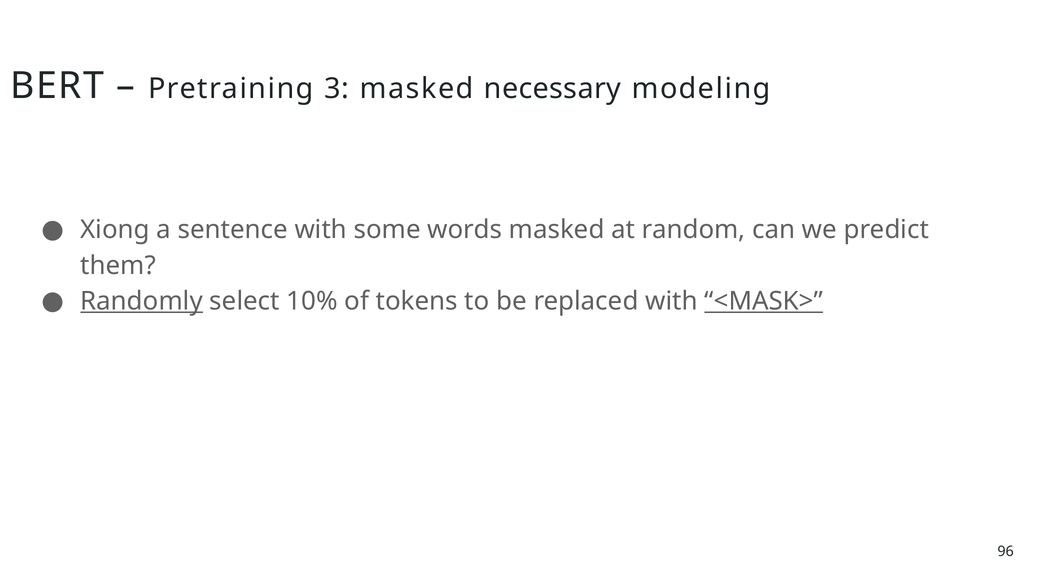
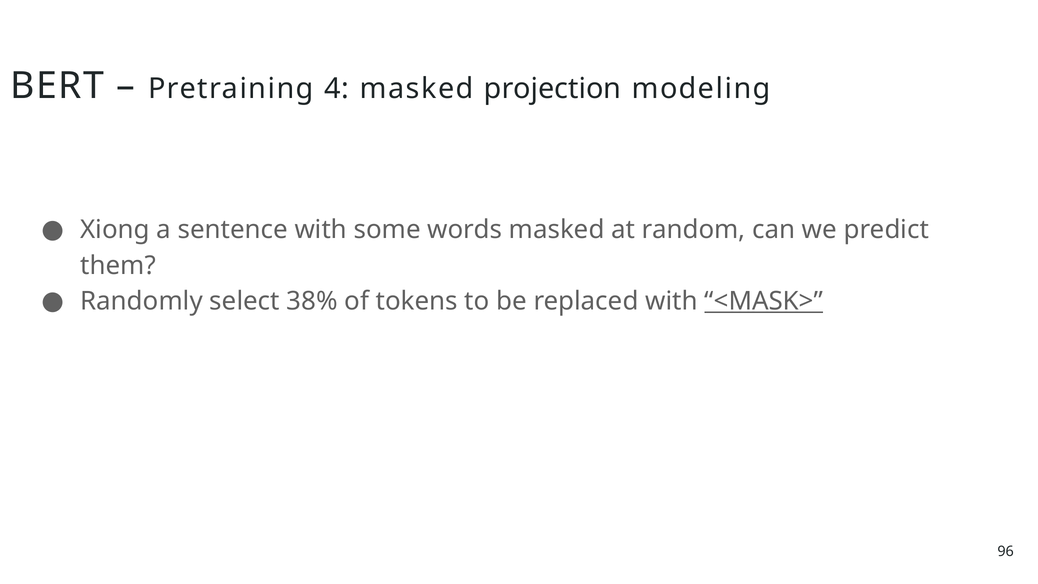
3: 3 -> 4 (337, 89)
necessary: necessary -> projection (553, 89)
Randomly underline: present -> none (142, 301)
10%: 10% -> 38% (312, 301)
